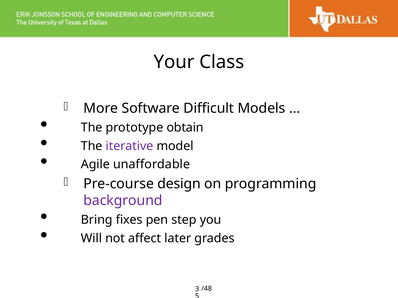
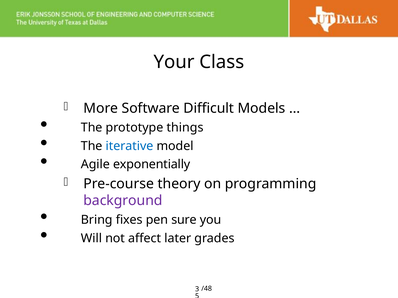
obtain: obtain -> things (185, 128)
iterative colour: purple -> blue (130, 146)
unaffordable: unaffordable -> exponentially (152, 165)
design: design -> theory (179, 184)
step: step -> sure (184, 220)
